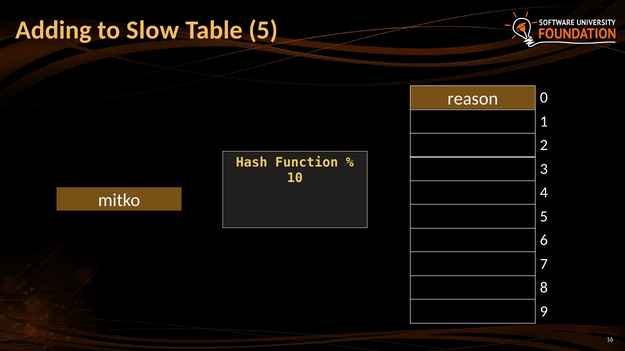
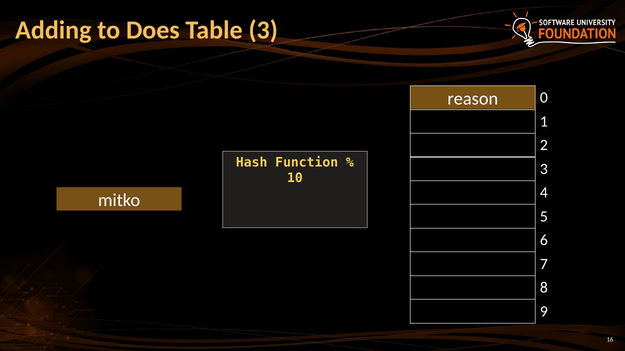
Slow: Slow -> Does (153, 30)
Table 5: 5 -> 3 (263, 30)
